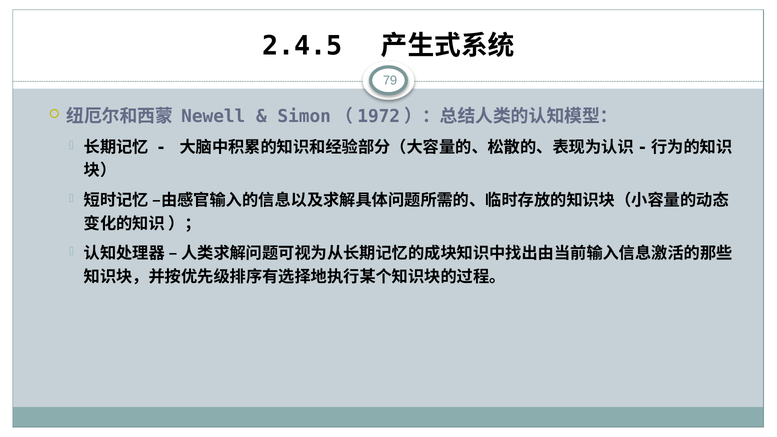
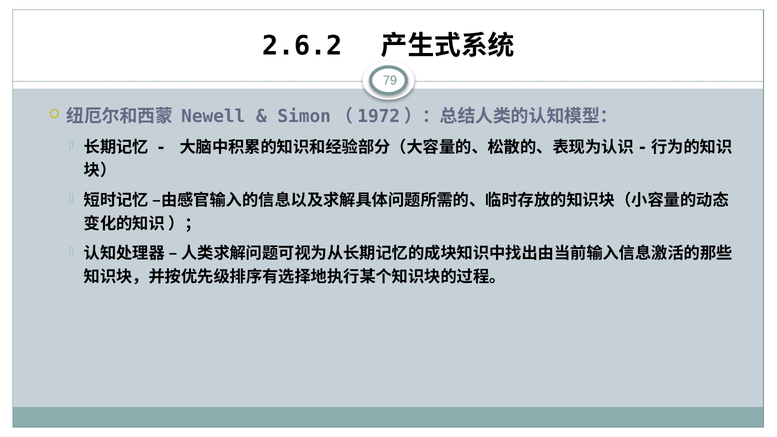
2.4.5: 2.4.5 -> 2.6.2 (302, 46)
